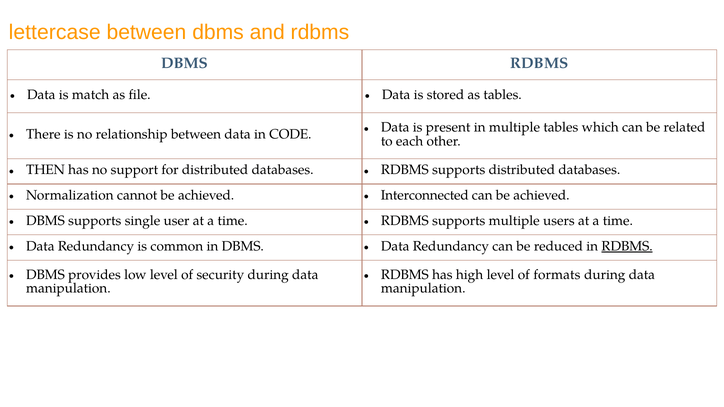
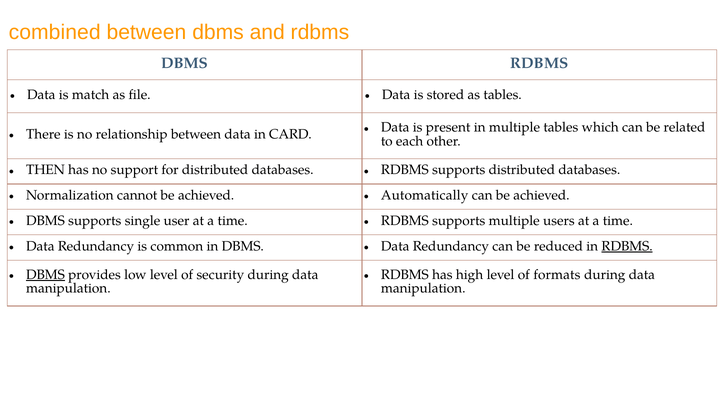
lettercase: lettercase -> combined (55, 32)
CODE: CODE -> CARD (290, 134)
Interconnected: Interconnected -> Automatically (425, 195)
DBMS underline: none -> present (45, 275)
